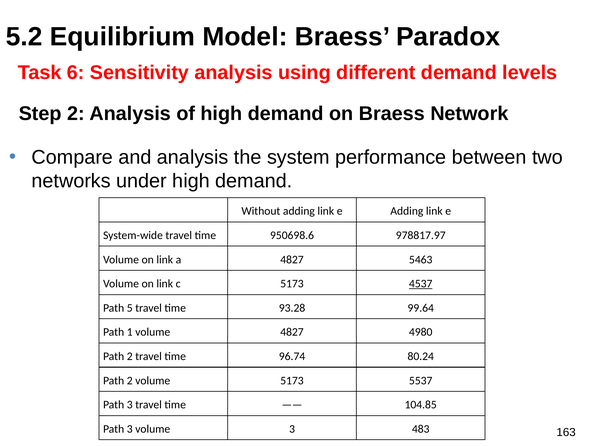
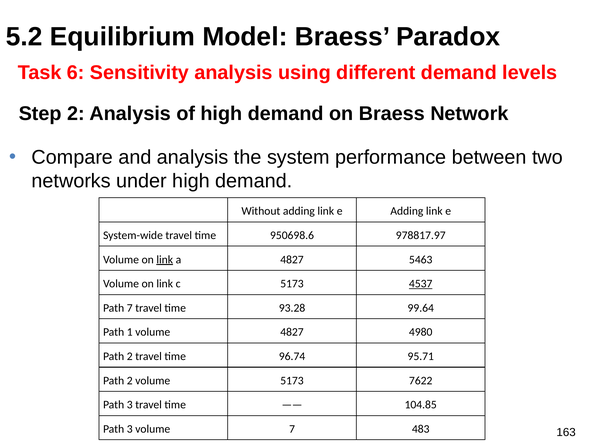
link underline: none -> present (165, 259)
Path 5: 5 -> 7 (130, 308)
80.24: 80.24 -> 95.71 (421, 356)
5537: 5537 -> 7622 (421, 380)
volume 3: 3 -> 7 (292, 428)
